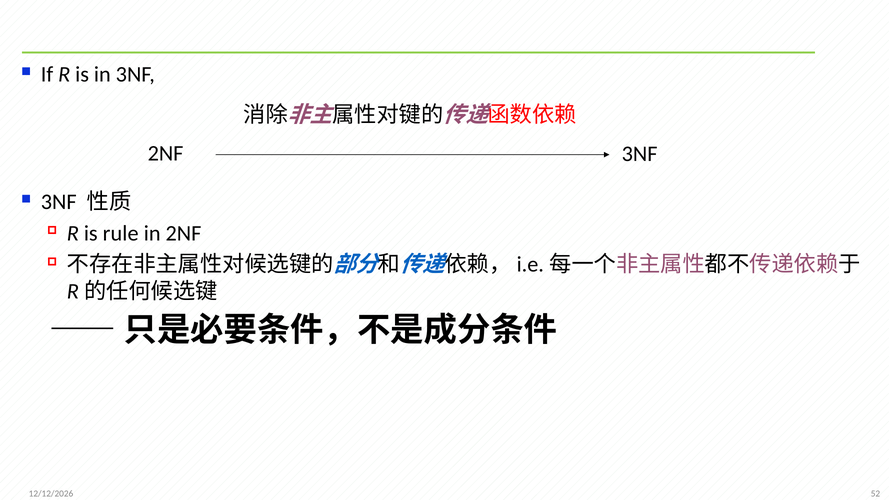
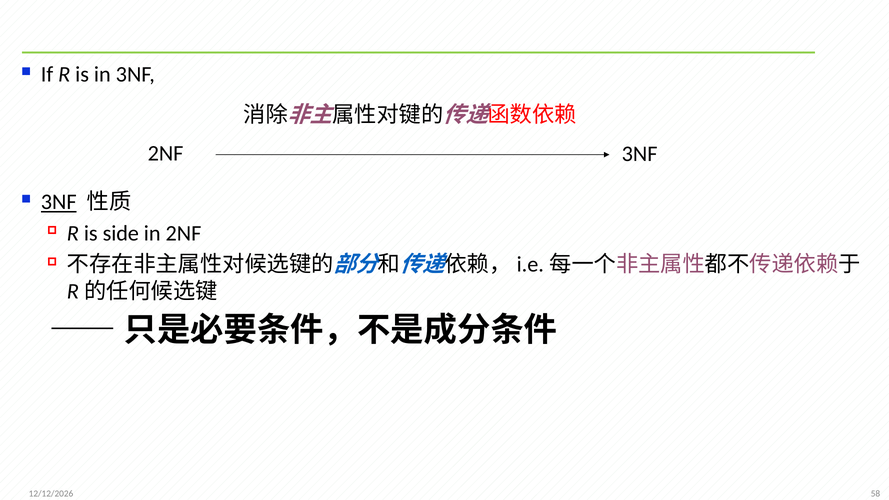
3NF underline: none -> present (59, 202)
rule: rule -> side (121, 233)
52: 52 -> 58 (875, 494)
